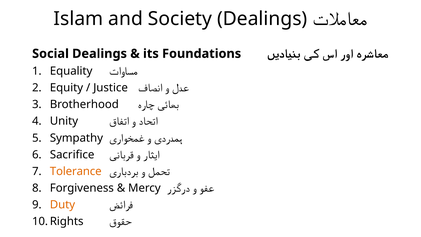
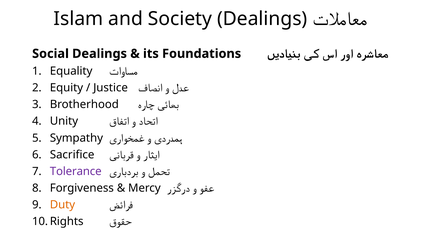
Tolerance colour: orange -> purple (76, 171)
